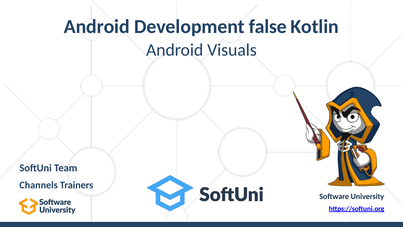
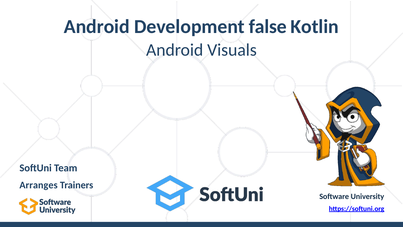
Channels: Channels -> Arranges (39, 185)
